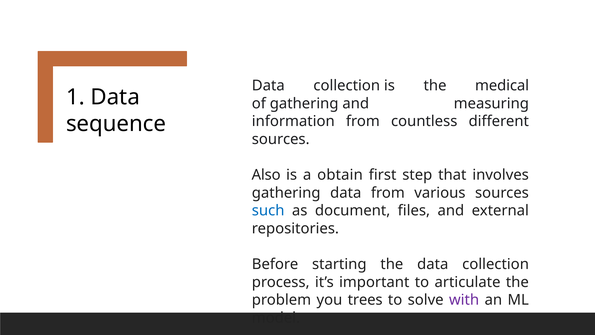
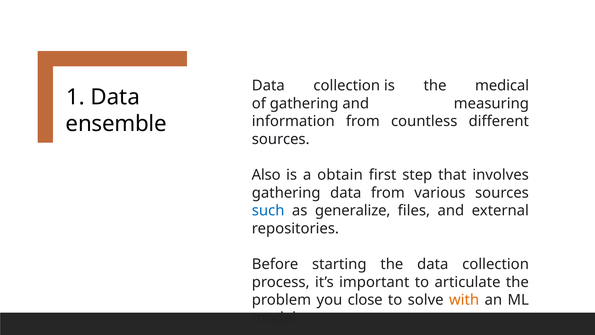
sequence: sequence -> ensemble (116, 124)
document: document -> generalize (353, 210)
trees: trees -> close (365, 300)
with colour: purple -> orange (464, 300)
